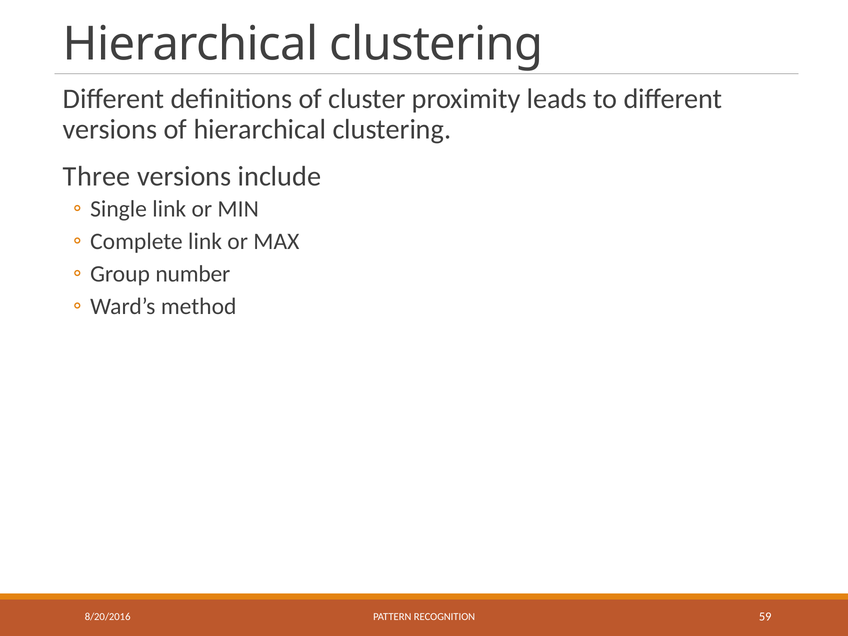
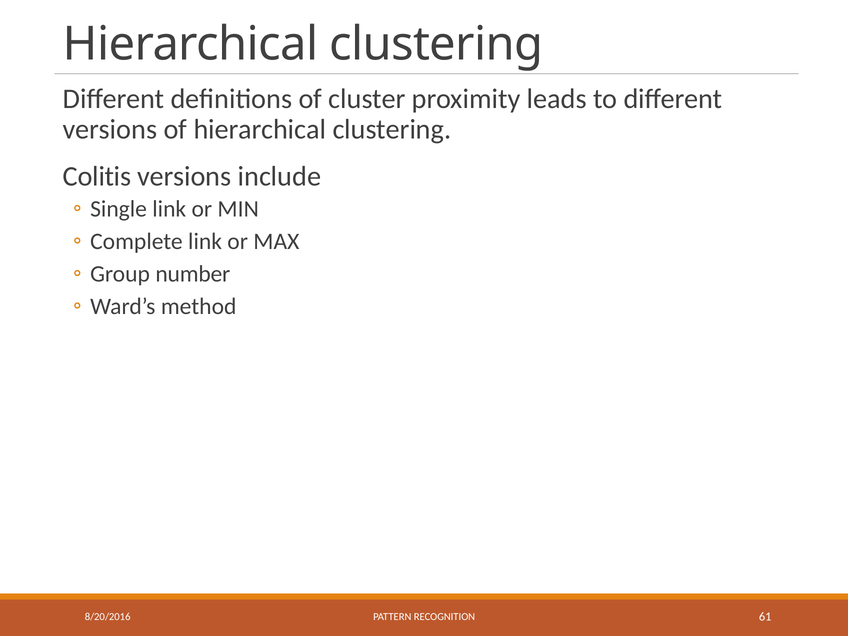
Three: Three -> Colitis (97, 176)
59: 59 -> 61 (765, 617)
